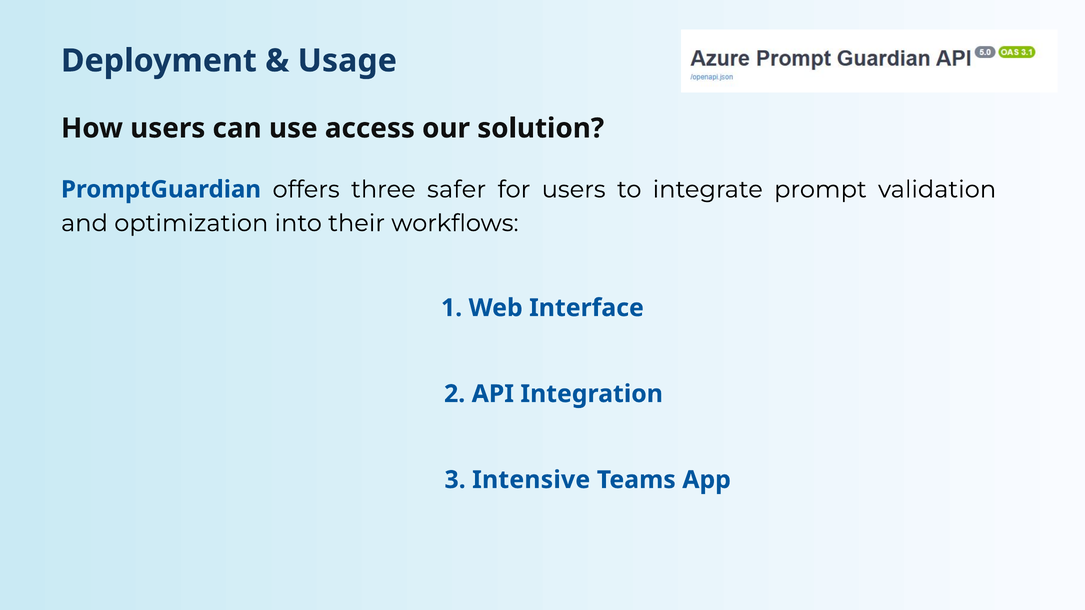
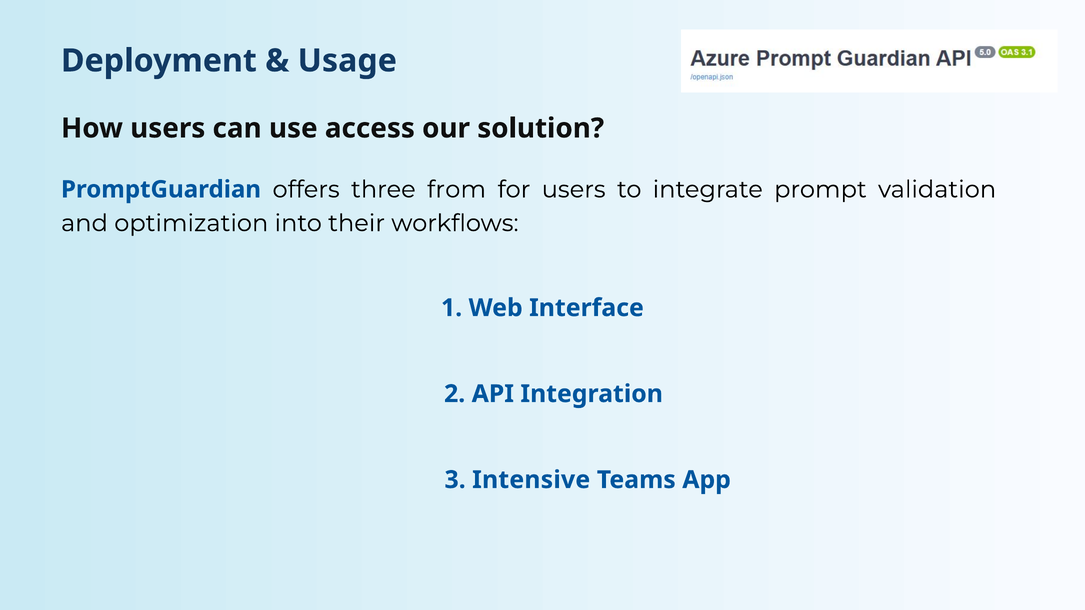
safer: safer -> from (457, 190)
